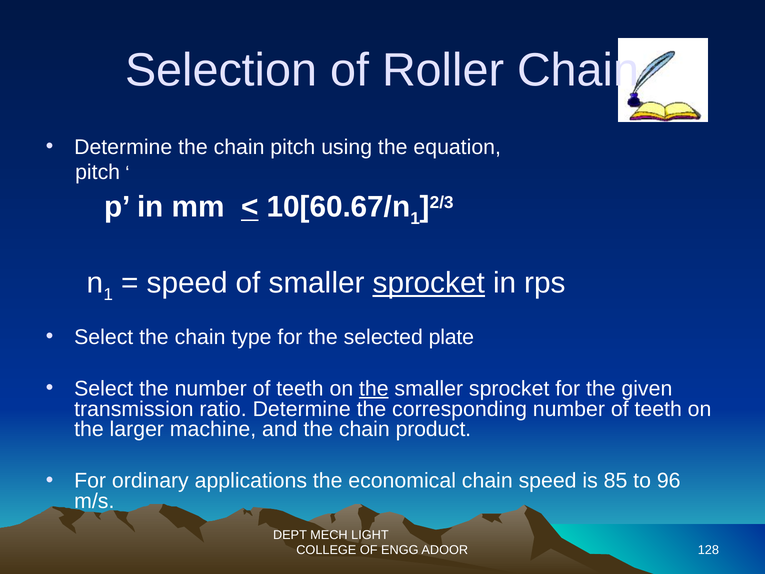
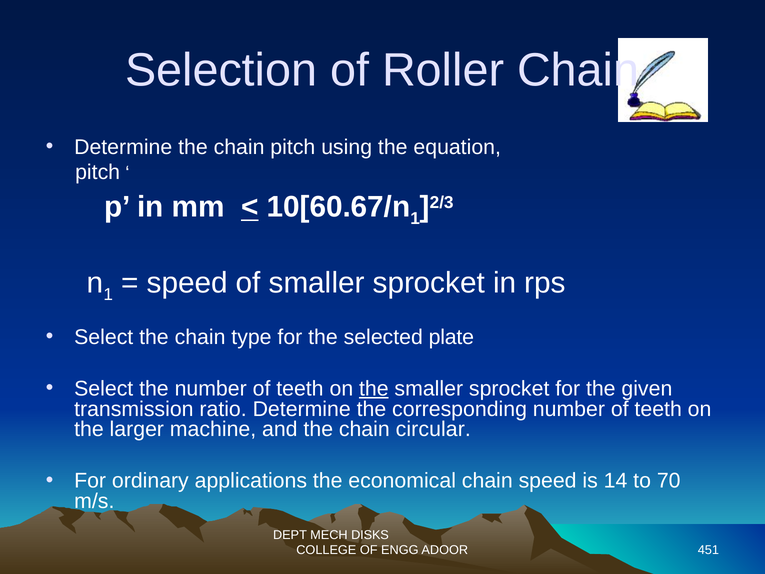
sprocket underline: present -> none (429, 283)
product: product -> circular (433, 429)
85: 85 -> 14 (616, 481)
96: 96 -> 70 (669, 481)
LIGHT: LIGHT -> DISKS (370, 535)
128: 128 -> 451 (708, 550)
